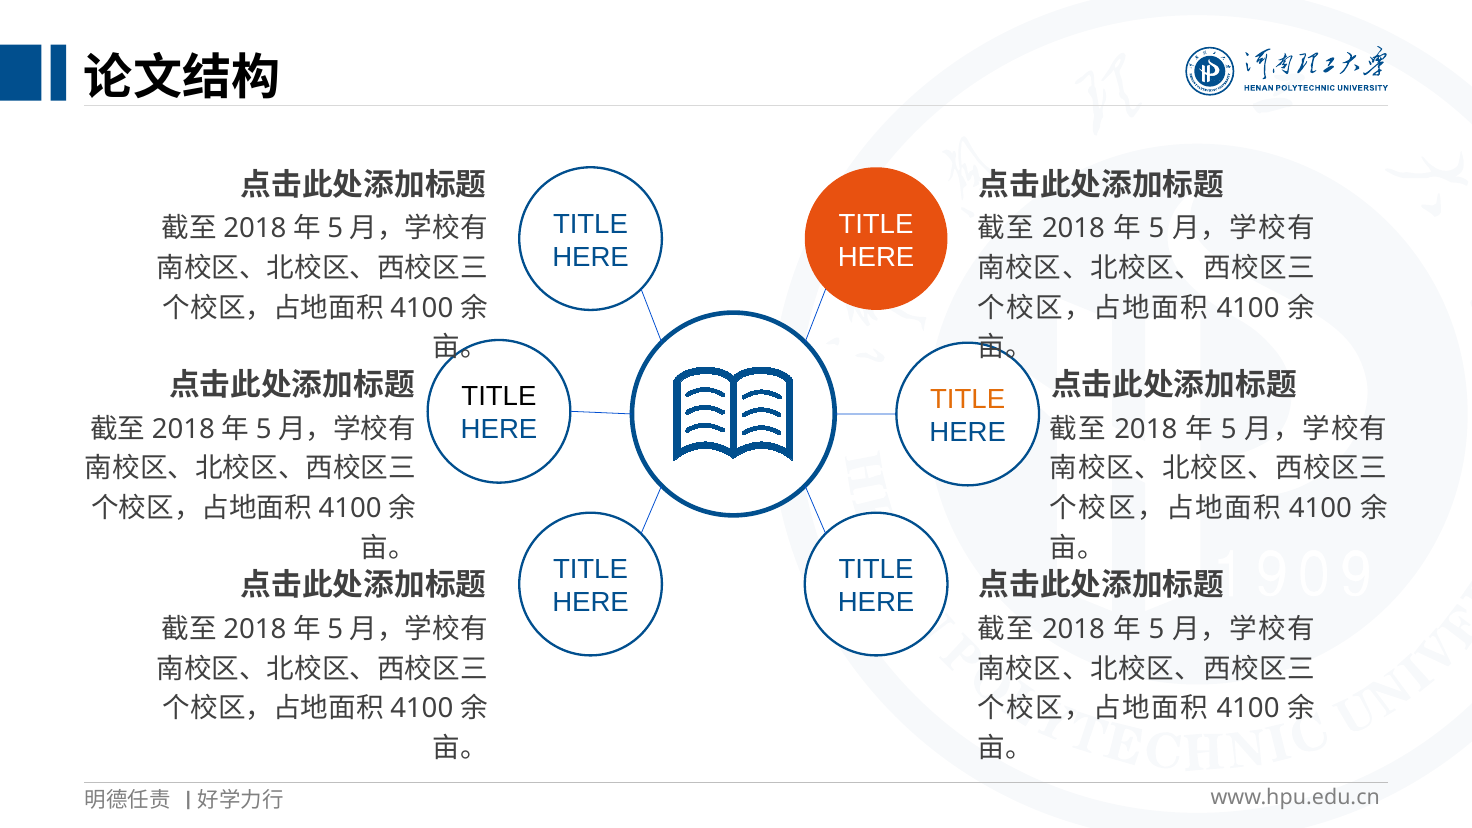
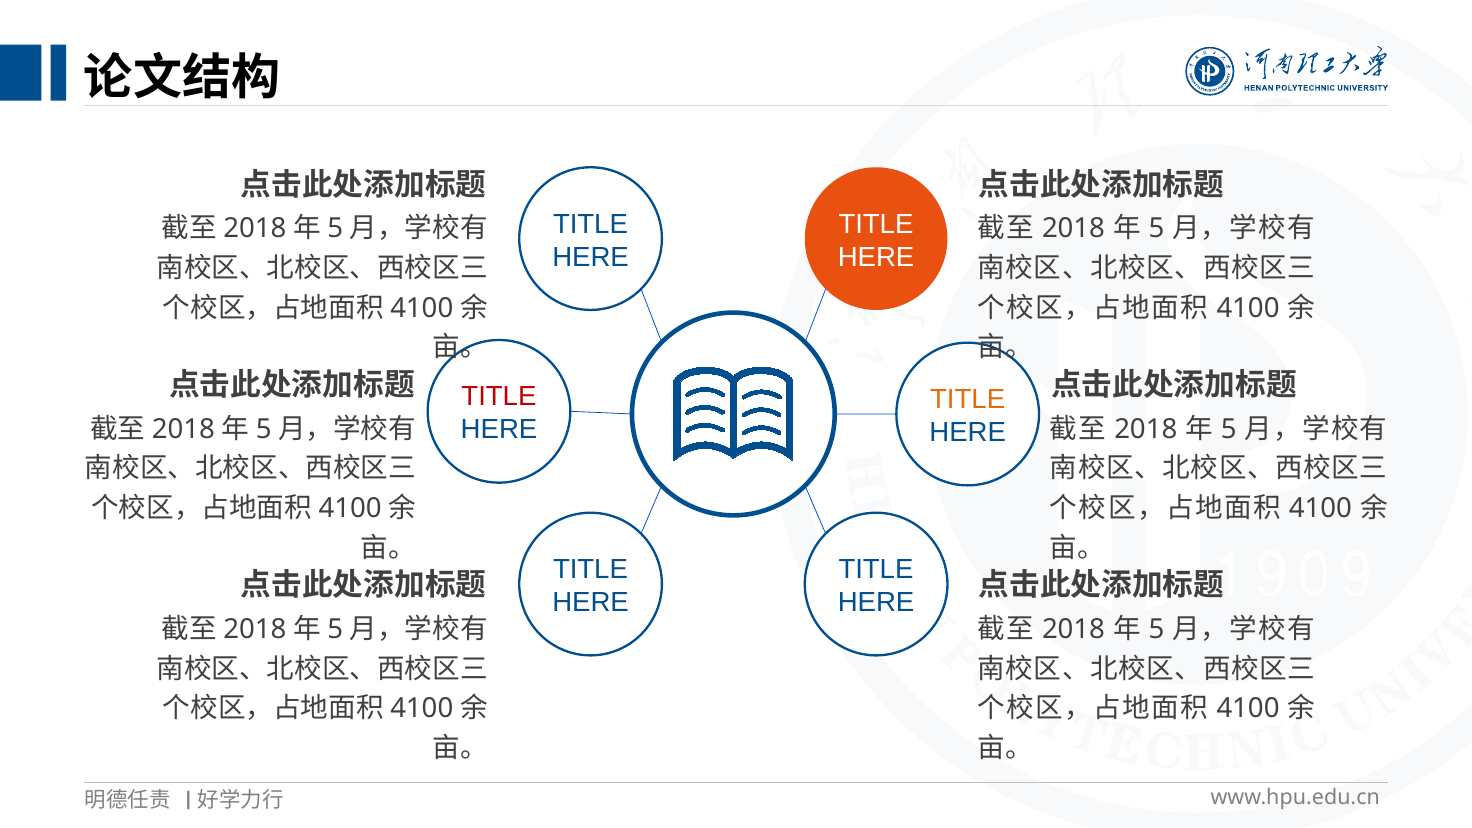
TITLE colour: black -> red (499, 397)
